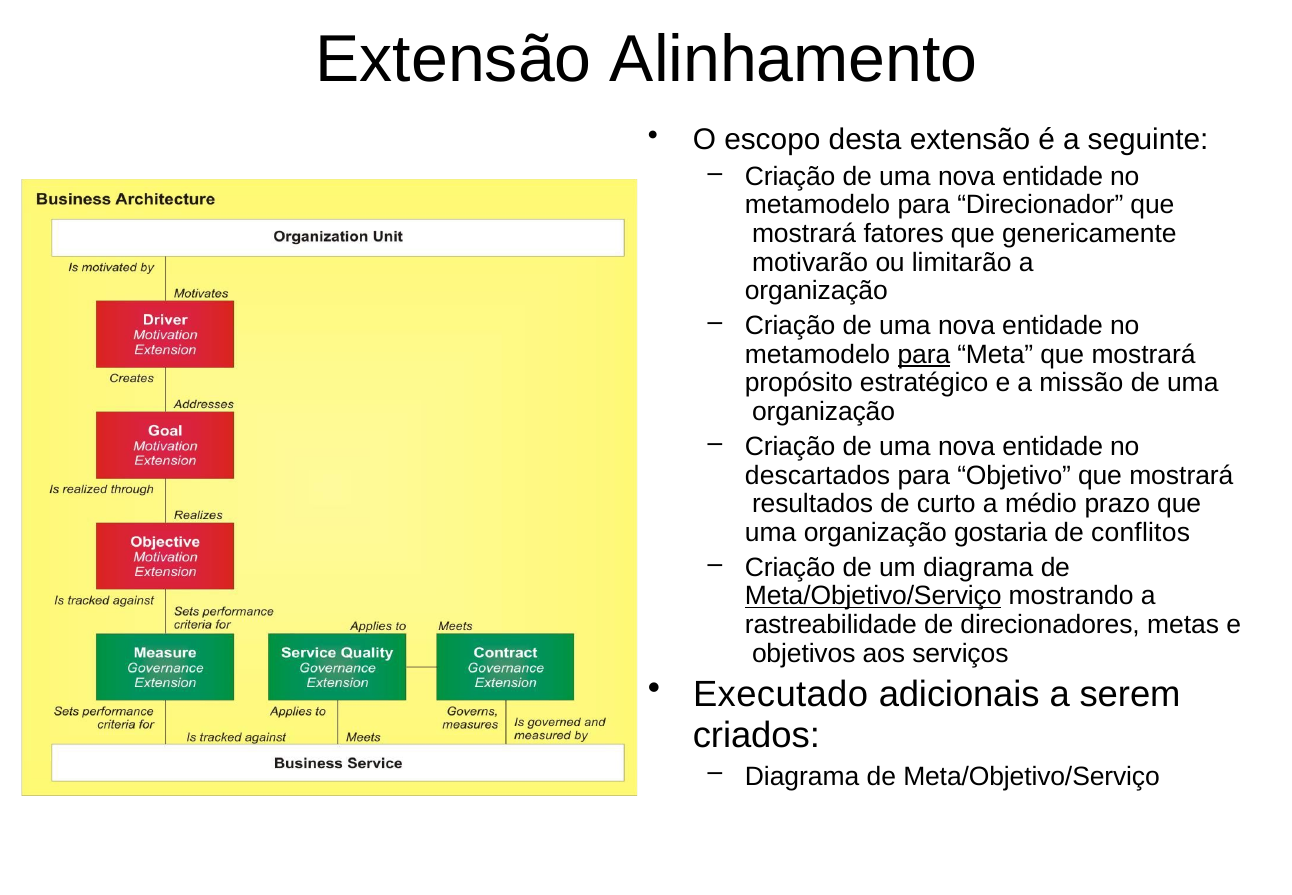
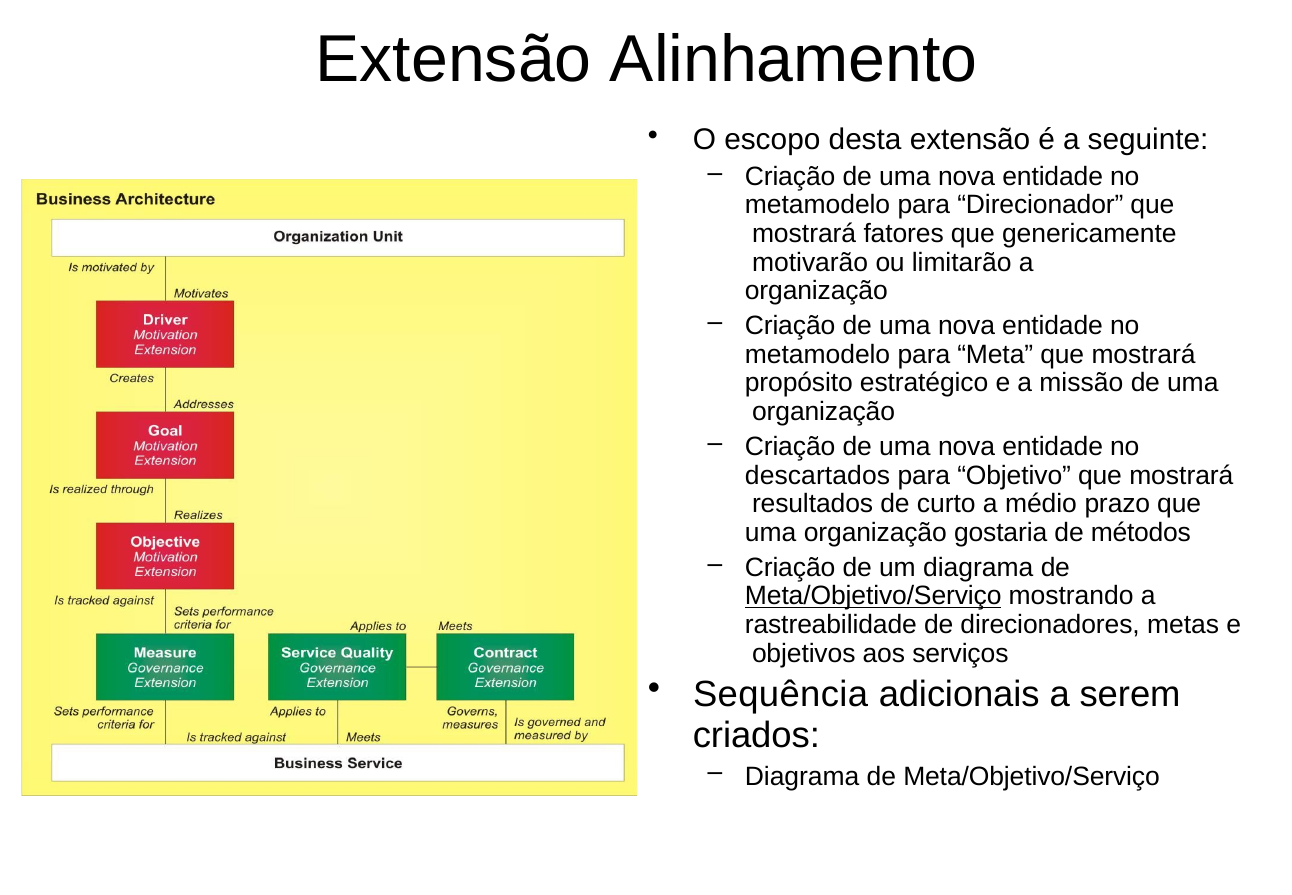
para underline: present -> none (924, 354)
conflitos: conflitos -> métodos (1141, 532)
Executado: Executado -> Sequência (781, 694)
